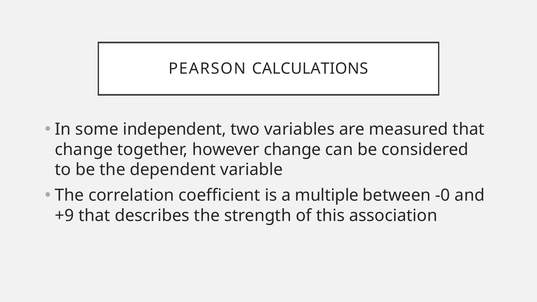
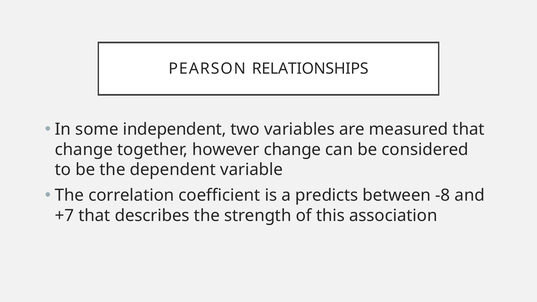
CALCULATIONS: CALCULATIONS -> RELATIONSHIPS (310, 69)
multiple: multiple -> predicts (327, 195)
-0: -0 -> -8 (443, 195)
+9: +9 -> +7 (65, 216)
